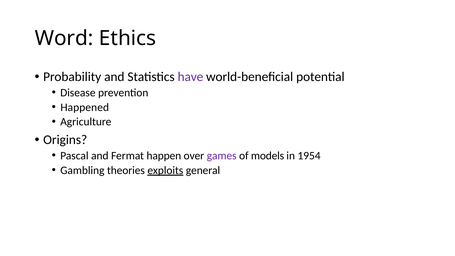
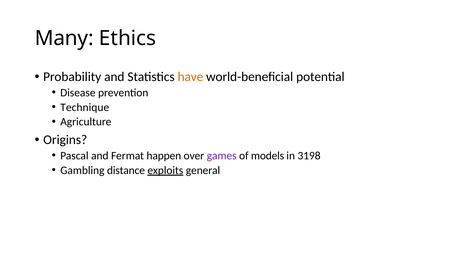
Word: Word -> Many (64, 38)
have colour: purple -> orange (190, 77)
Happened: Happened -> Technique (85, 107)
1954: 1954 -> 3198 (309, 156)
theories: theories -> distance (126, 170)
